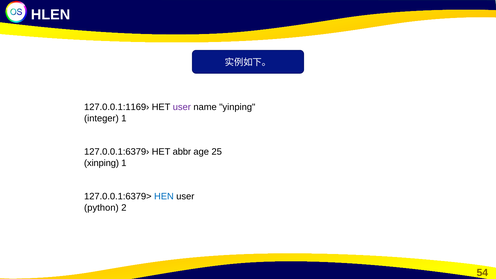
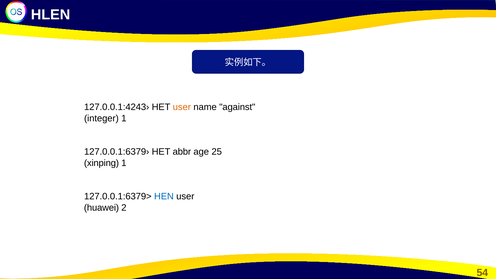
127.0.0.1:1169›: 127.0.0.1:1169› -> 127.0.0.1:4243› (117, 107)
user colour: purple -> orange (182, 107)
yinping: yinping -> against (237, 107)
python: python -> huawei (101, 208)
